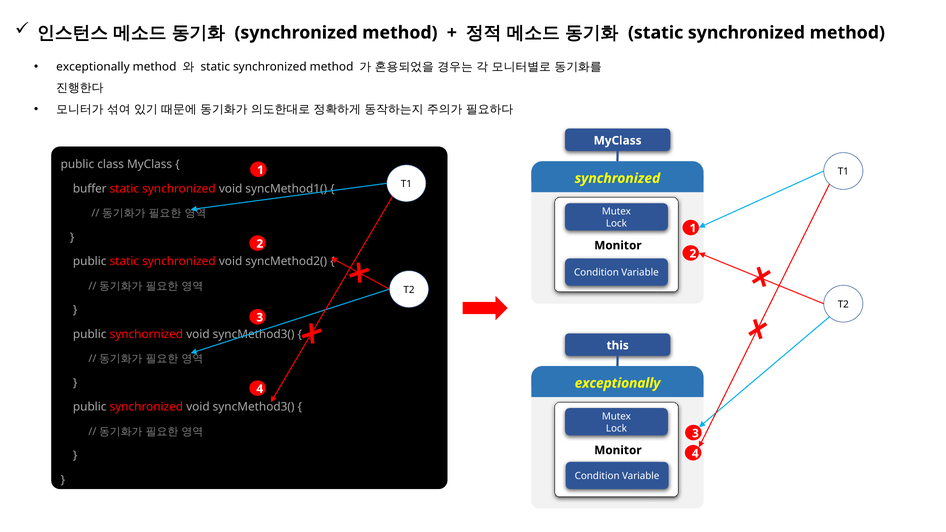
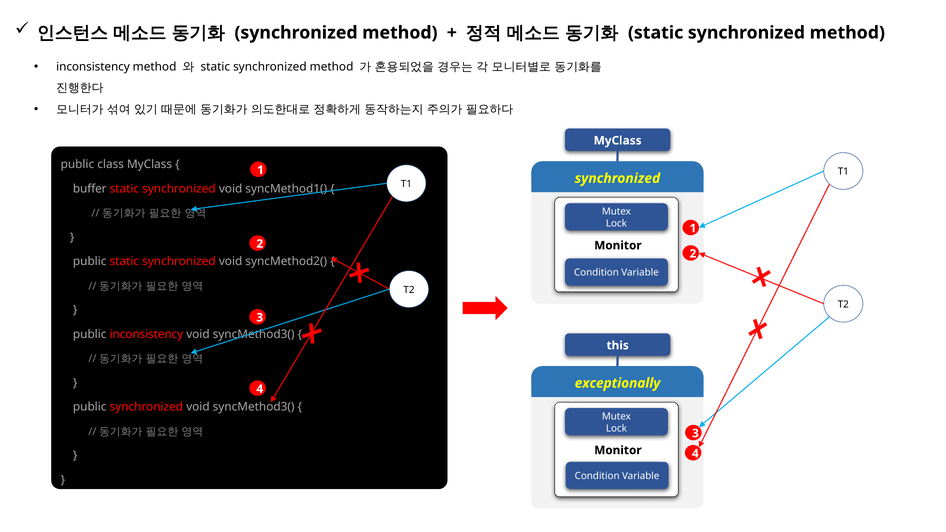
exceptionally: exceptionally -> inconsistency (93, 67)
public synchornized: synchornized -> inconsistency (146, 334)
